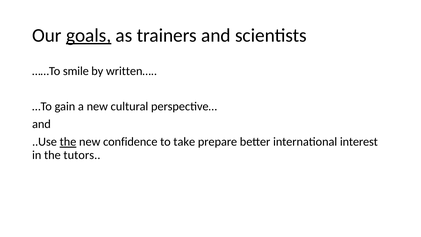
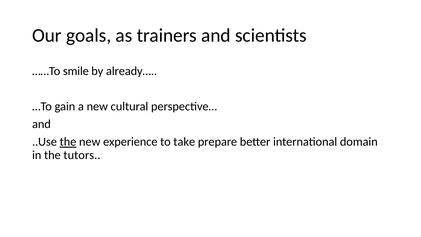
goals underline: present -> none (89, 35)
written…: written… -> already… (132, 71)
confidence: confidence -> experience (130, 142)
interest: interest -> domain (359, 142)
